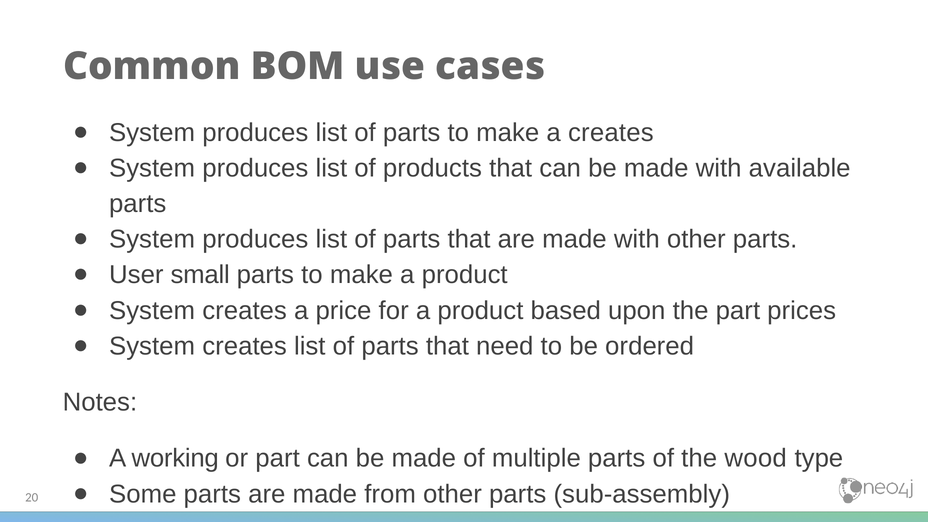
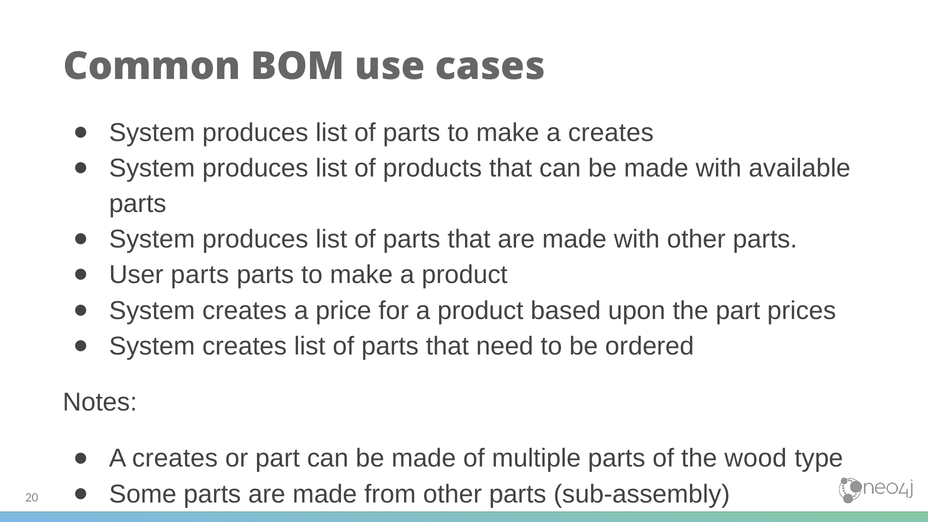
User small: small -> parts (200, 275)
working: working -> creates (175, 458)
